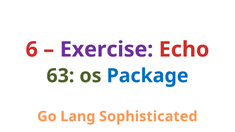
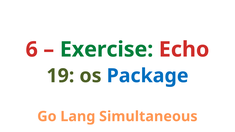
Exercise colour: purple -> green (107, 50)
63: 63 -> 19 (60, 76)
Sophisticated: Sophisticated -> Simultaneous (148, 117)
